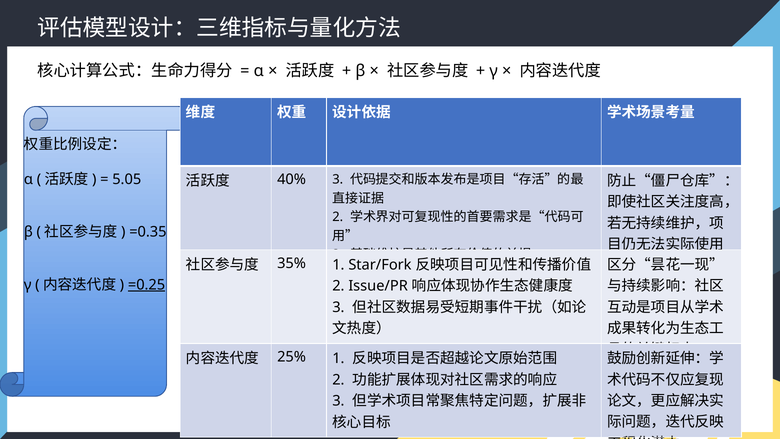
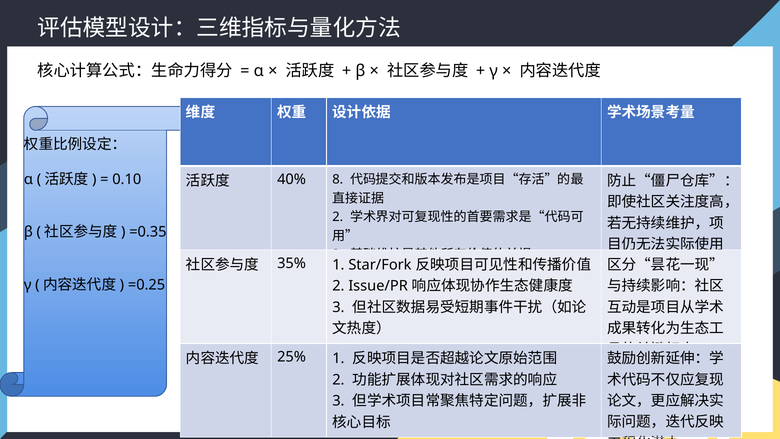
5.05: 5.05 -> 0.10 (127, 179)
40% 3: 3 -> 8 (338, 179)
=0.25 underline: present -> none (147, 285)
